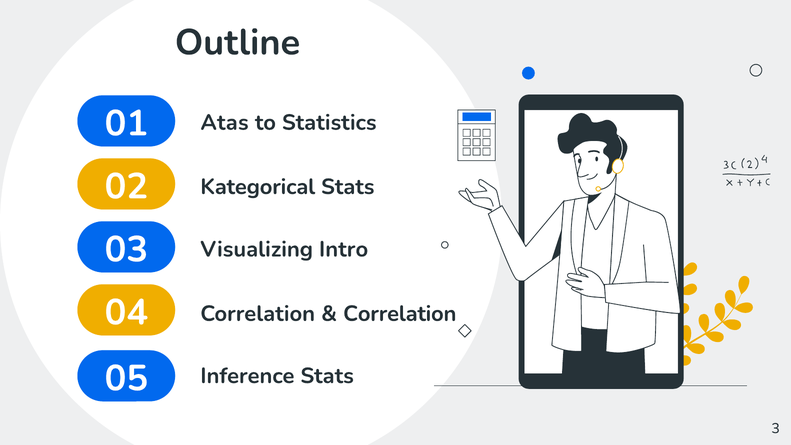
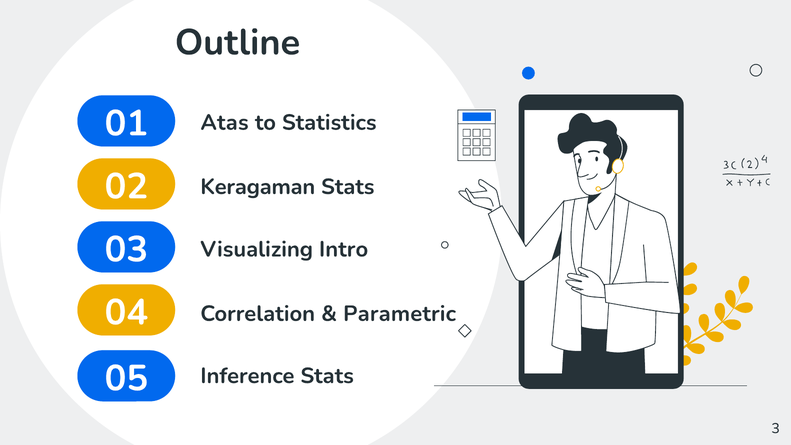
Kategorical: Kategorical -> Keragaman (258, 187)
Correlation: Correlation -> Parametric (400, 314)
